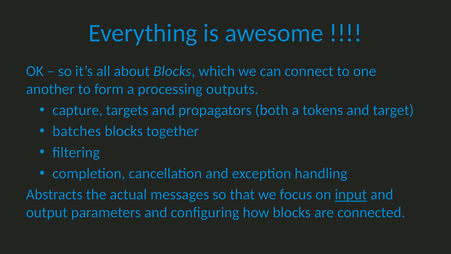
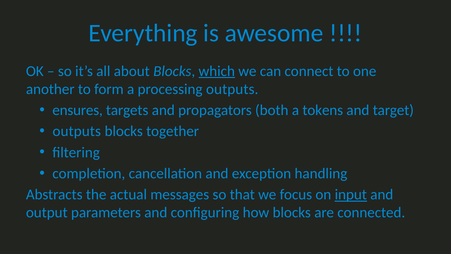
which underline: none -> present (217, 71)
capture: capture -> ensures (78, 110)
batches: batches -> outputs (77, 131)
